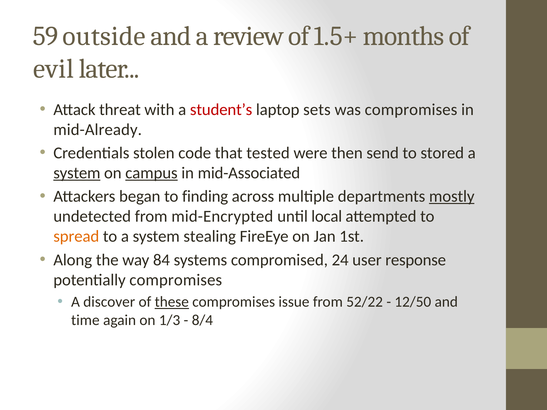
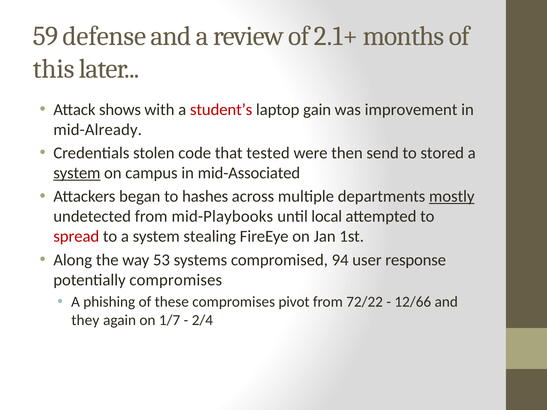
outside: outside -> defense (104, 36)
1.5+: 1.5+ -> 2.1+ (336, 36)
evil: evil -> this (54, 69)
threat: threat -> shows (120, 110)
sets: sets -> gain (317, 110)
was compromises: compromises -> improvement (411, 110)
campus underline: present -> none (151, 173)
finding: finding -> hashes (205, 197)
mid-Encrypted: mid-Encrypted -> mid-Playbooks (222, 217)
spread colour: orange -> red (76, 237)
84: 84 -> 53 (162, 260)
24: 24 -> 94 (340, 260)
discover: discover -> phishing (109, 302)
these underline: present -> none (172, 302)
issue: issue -> pivot (294, 302)
52/22: 52/22 -> 72/22 (365, 302)
12/50: 12/50 -> 12/66 (413, 302)
time: time -> they (85, 320)
1/3: 1/3 -> 1/7 (170, 320)
8/4: 8/4 -> 2/4 (202, 320)
